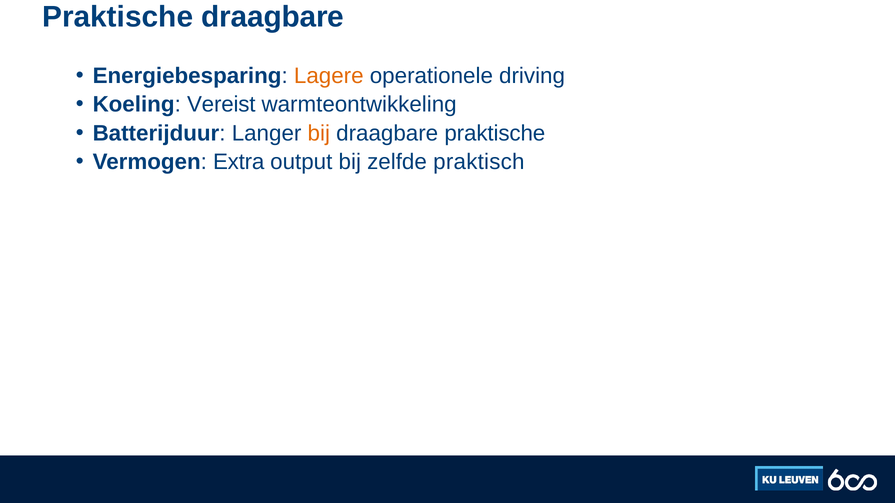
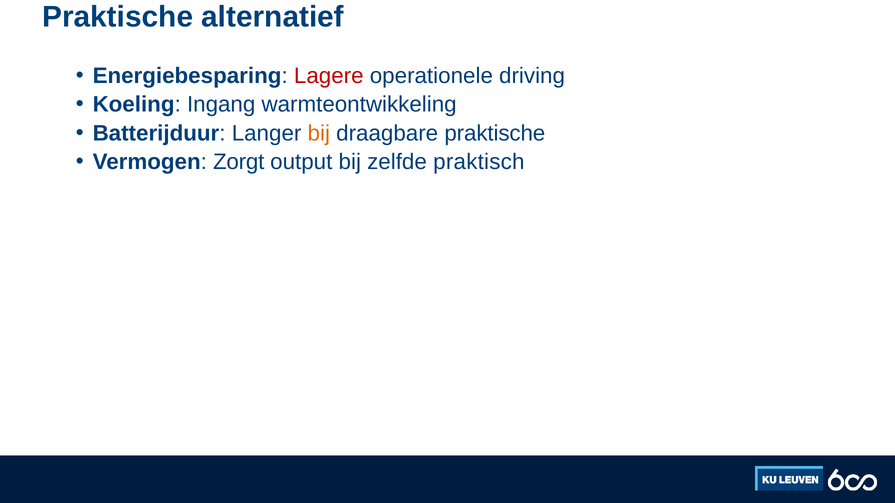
Praktische draagbare: draagbare -> alternatief (273, 17)
Lagere colour: orange -> red (329, 76)
Vereist: Vereist -> Ingang (221, 105)
Extra: Extra -> Zorgt (239, 162)
